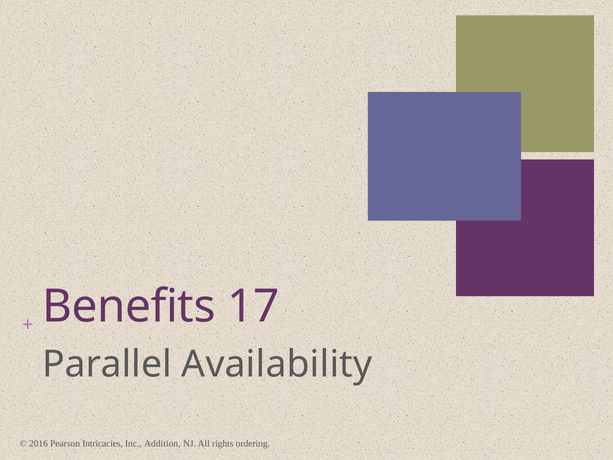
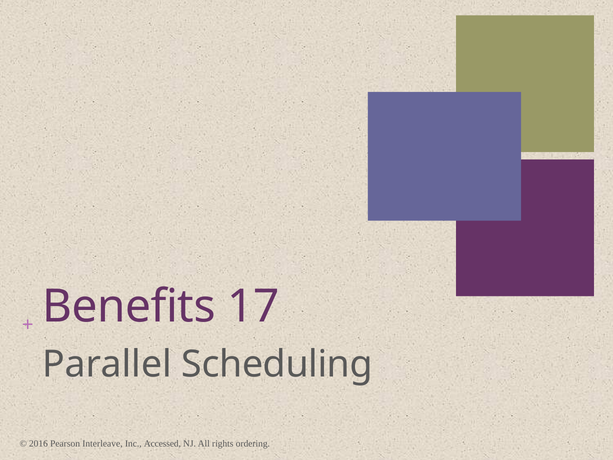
Availability: Availability -> Scheduling (277, 364)
Intricacies: Intricacies -> Interleave (102, 443)
Addition: Addition -> Accessed (162, 443)
